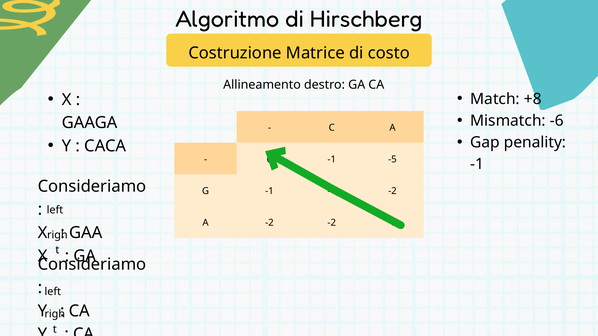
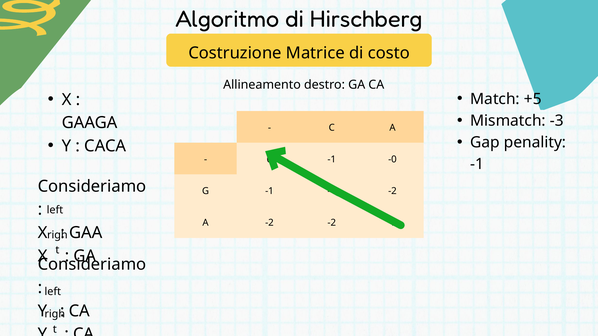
+8: +8 -> +5 (533, 99)
-6: -6 -> -3 (557, 121)
-5: -5 -> -0 (392, 159)
